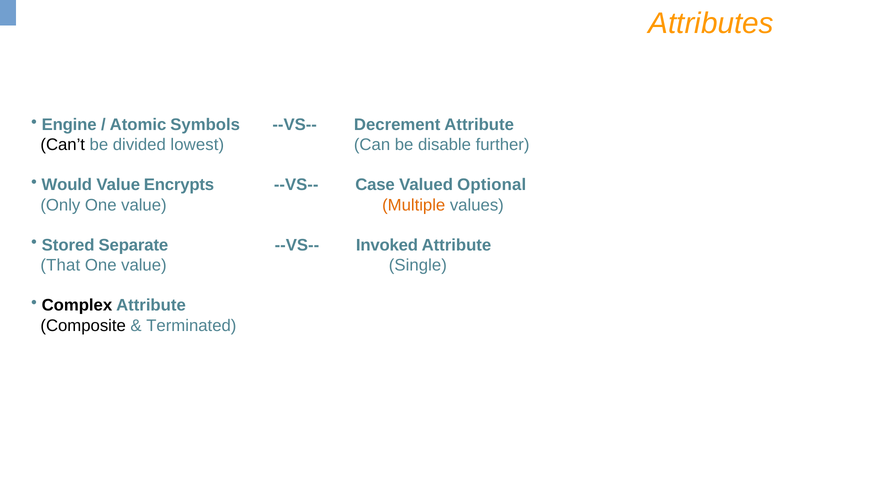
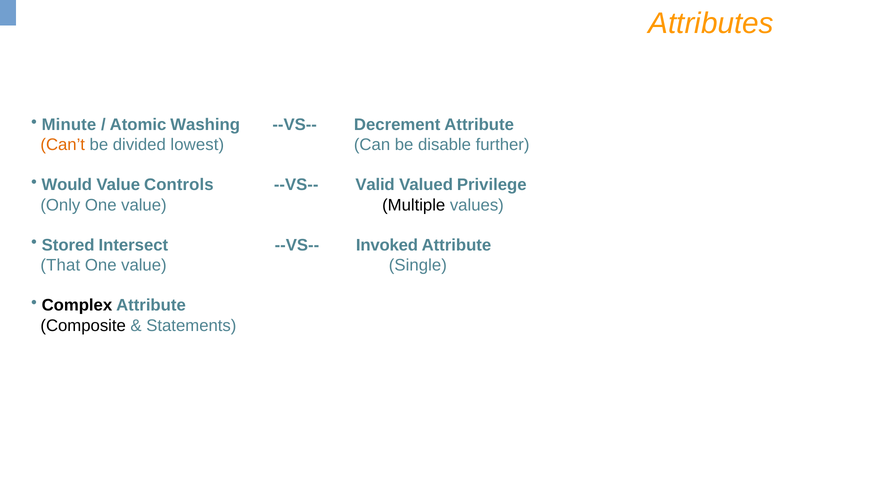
Engine: Engine -> Minute (69, 125)
Symbols: Symbols -> Washing (205, 125)
Can’t colour: black -> orange (63, 145)
Encrypts: Encrypts -> Controls (179, 185)
Case: Case -> Valid (375, 185)
Optional: Optional -> Privilege (492, 185)
Multiple colour: orange -> black (414, 205)
Separate: Separate -> Intersect (133, 245)
Terminated: Terminated -> Statements (191, 325)
